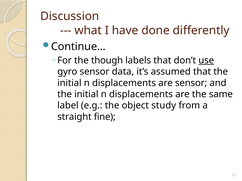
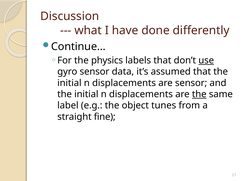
though: though -> physics (107, 61)
the underline: none -> present (199, 94)
study: study -> tunes (164, 106)
